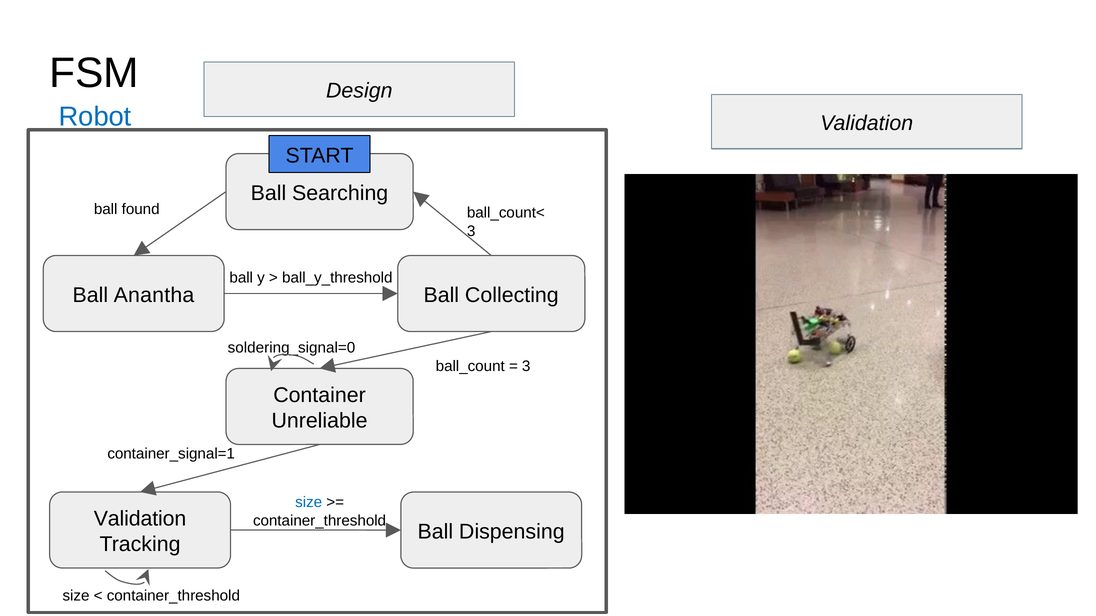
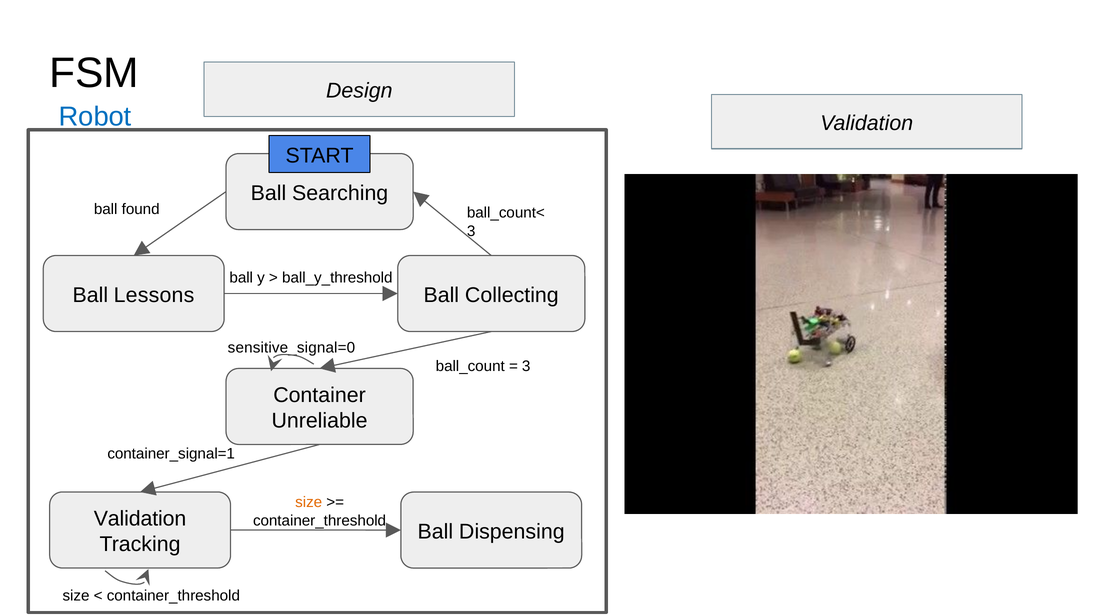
Anantha: Anantha -> Lessons (154, 295)
soldering_signal=0: soldering_signal=0 -> sensitive_signal=0 (291, 348)
size colour: blue -> orange (309, 503)
